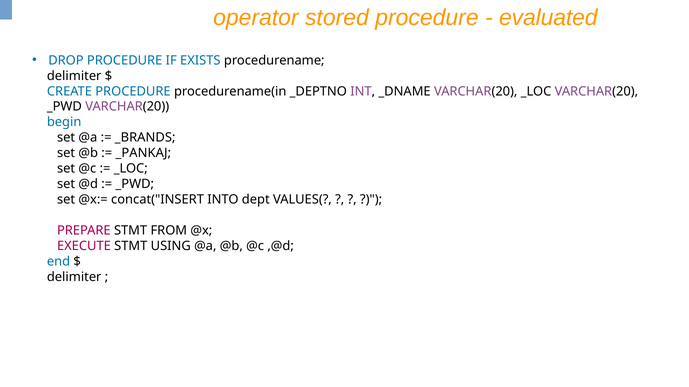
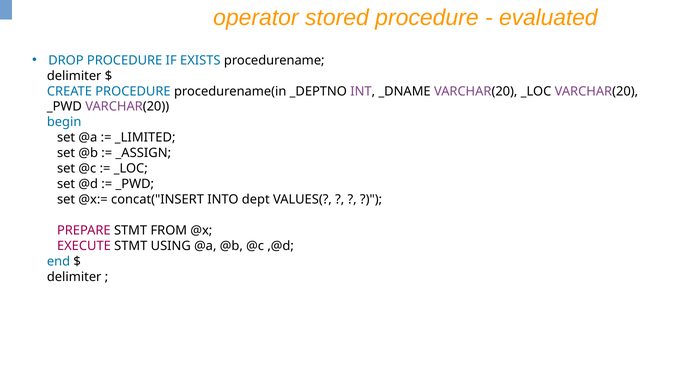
_BRANDS: _BRANDS -> _LIMITED (145, 138)
_PANKAJ: _PANKAJ -> _ASSIGN (143, 153)
